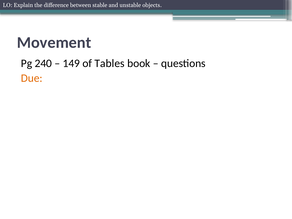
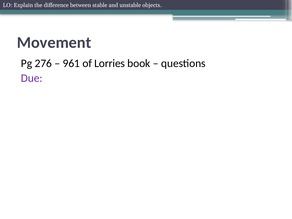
240: 240 -> 276 (43, 63)
149: 149 -> 961 (71, 63)
Tables: Tables -> Lorries (110, 63)
Due colour: orange -> purple (32, 78)
